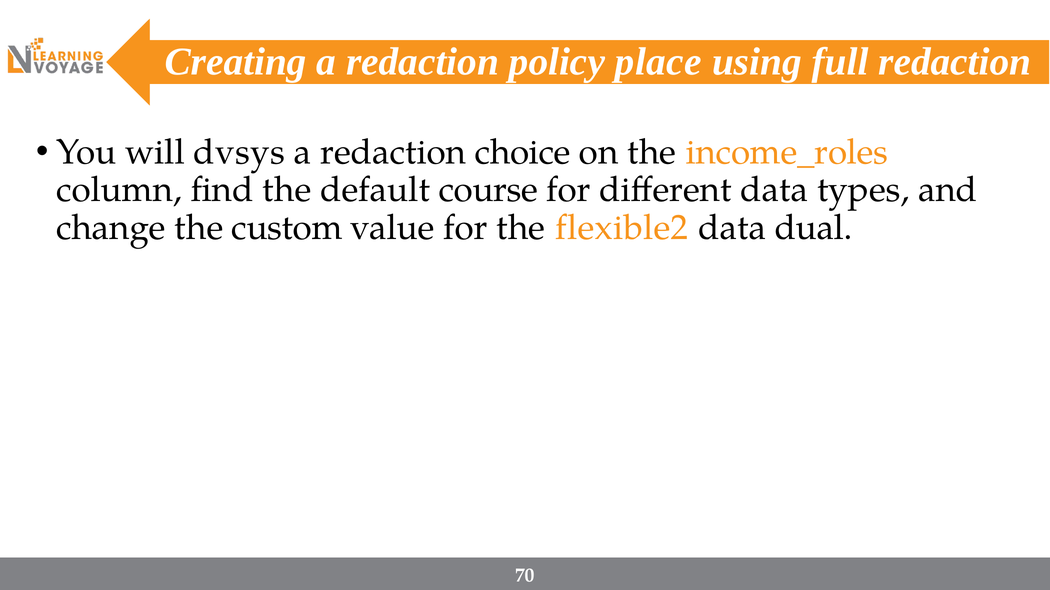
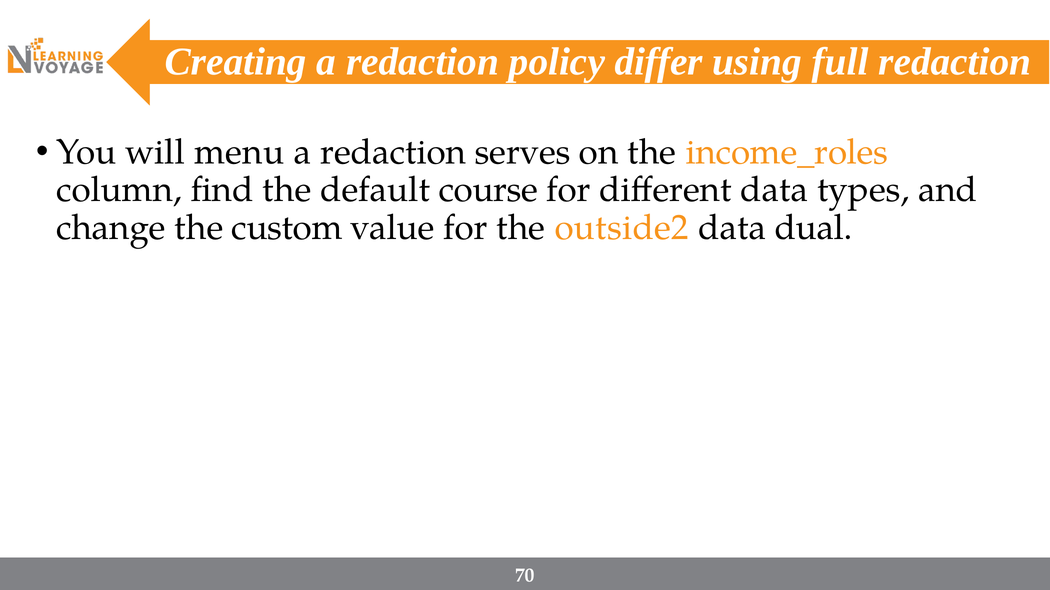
place: place -> differ (659, 62)
dvsys: dvsys -> menu (239, 152)
choice: choice -> serves (523, 152)
flexible2: flexible2 -> outside2 (622, 228)
